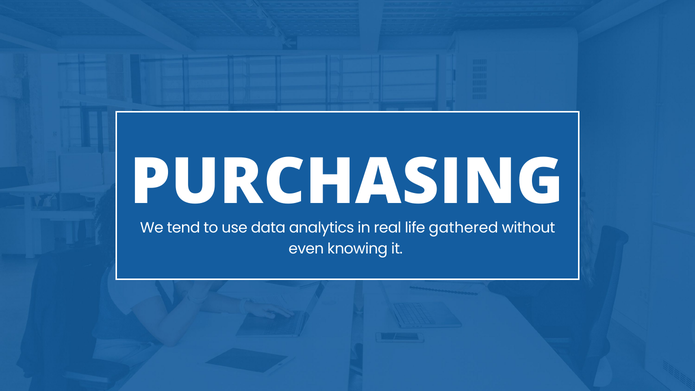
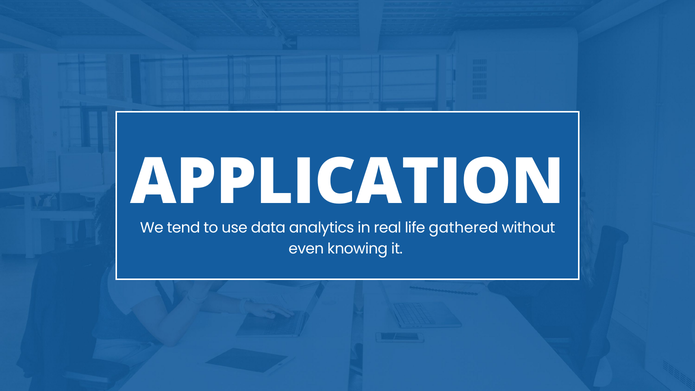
PURCHASING: PURCHASING -> APPLICATION (347, 182)
